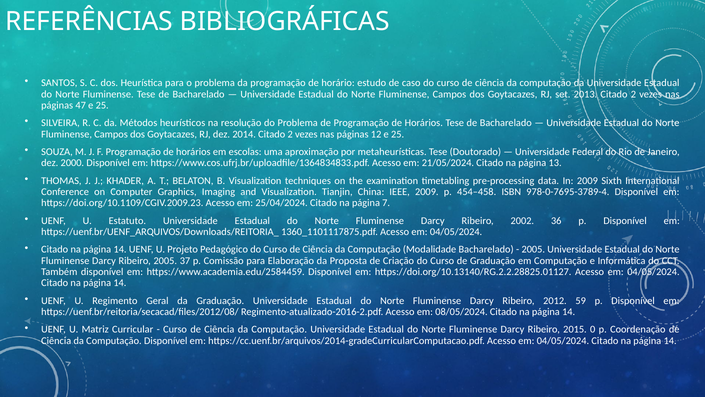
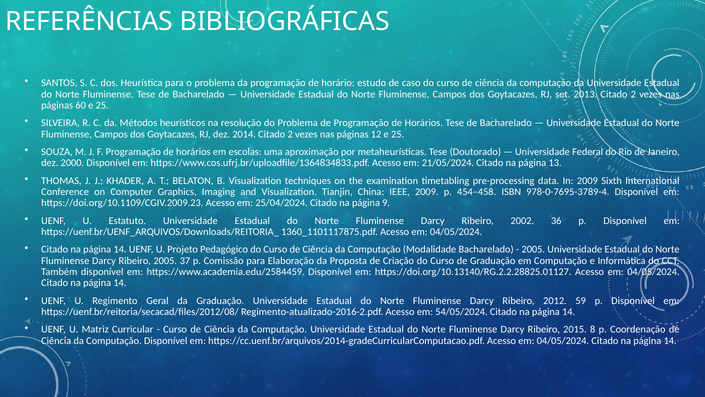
47: 47 -> 60 (81, 105)
7: 7 -> 9 (386, 203)
08/05/2024: 08/05/2024 -> 54/05/2024 (461, 311)
0: 0 -> 8 (593, 329)
